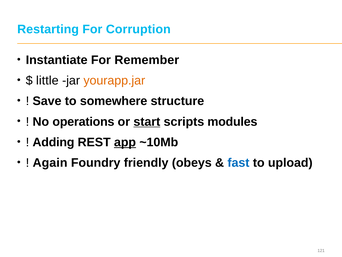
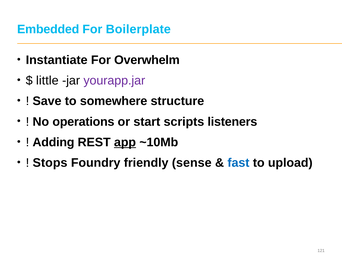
Restarting: Restarting -> Embedded (48, 29)
Corruption: Corruption -> Boilerplate (138, 29)
Remember: Remember -> Overwhelm (147, 60)
yourapp.jar colour: orange -> purple (114, 80)
start underline: present -> none (147, 121)
modules: modules -> listeners (232, 121)
Again: Again -> Stops (50, 162)
obeys: obeys -> sense (192, 162)
